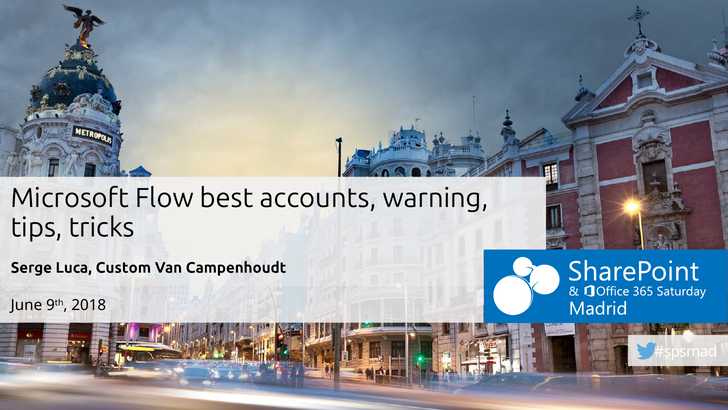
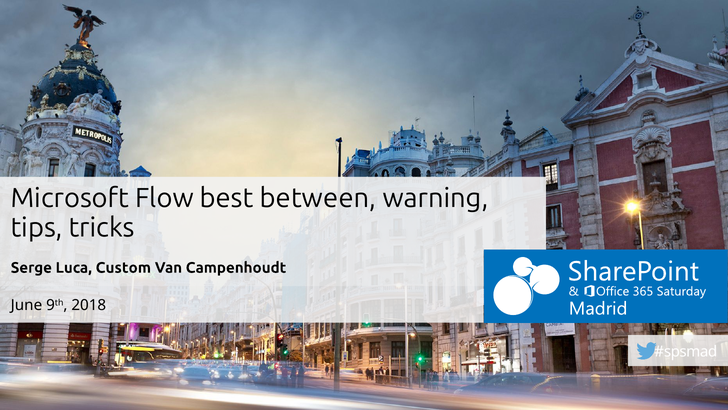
accounts: accounts -> between (318, 198)
